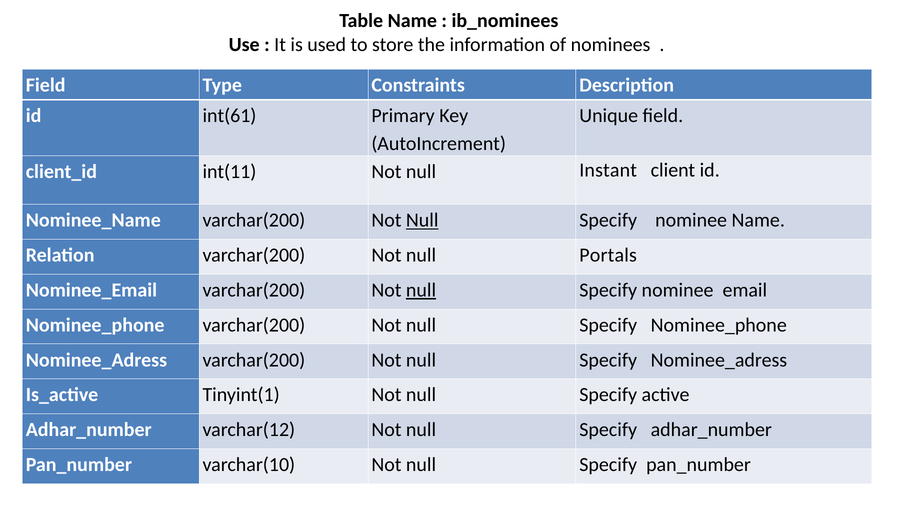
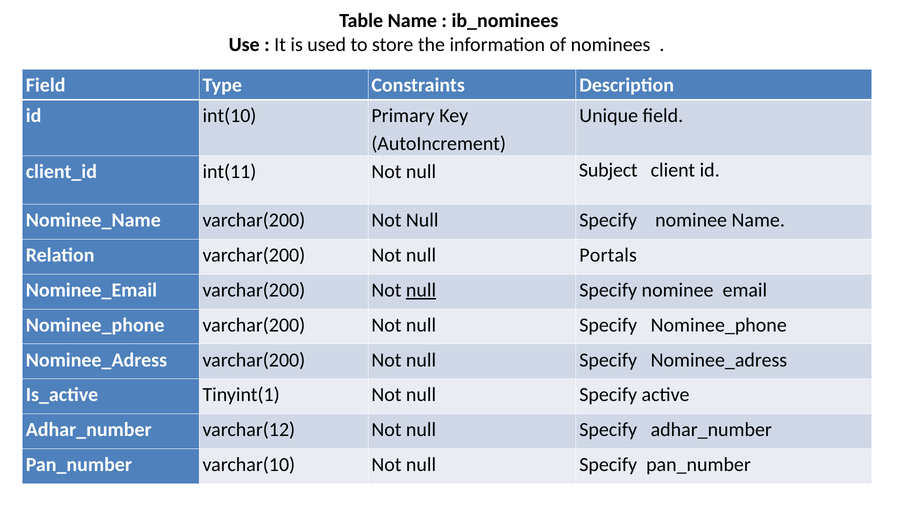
int(61: int(61 -> int(10 (229, 116)
Instant: Instant -> Subject (608, 170)
Null underline: present -> none (422, 220)
